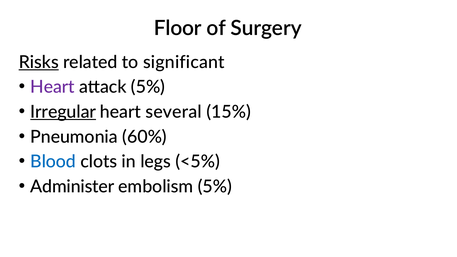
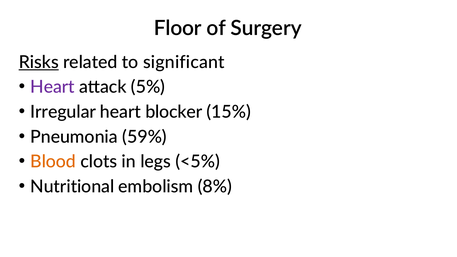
Irregular underline: present -> none (63, 112)
several: several -> blocker (174, 112)
60%: 60% -> 59% (145, 137)
Blood colour: blue -> orange (53, 162)
Administer: Administer -> Nutritional (72, 187)
embolism 5%: 5% -> 8% (215, 187)
